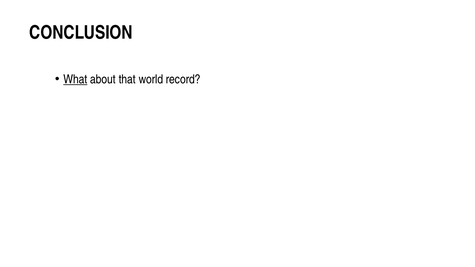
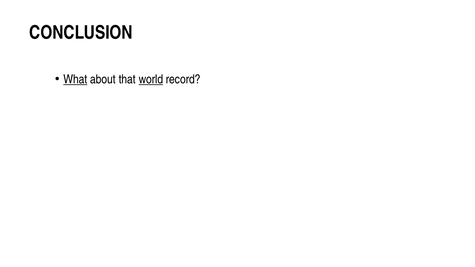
world underline: none -> present (151, 79)
